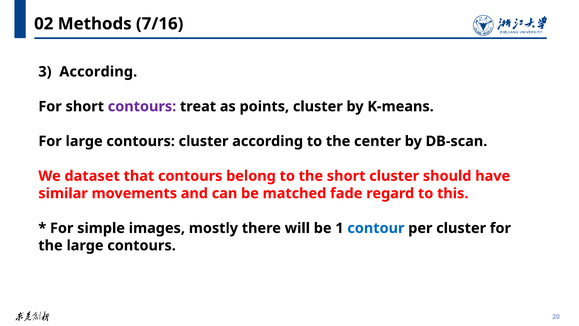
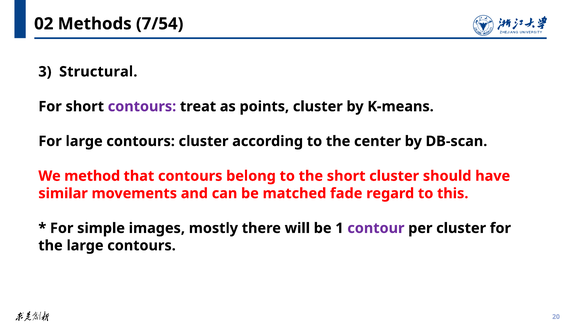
7/16: 7/16 -> 7/54 (160, 24)
3 According: According -> Structural (98, 72)
dataset: dataset -> method (92, 176)
contour colour: blue -> purple (376, 228)
